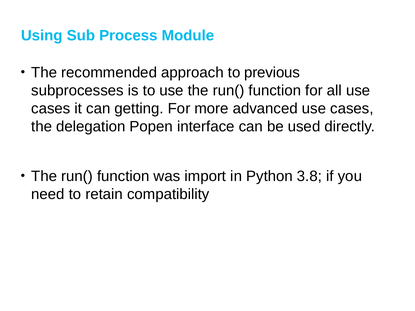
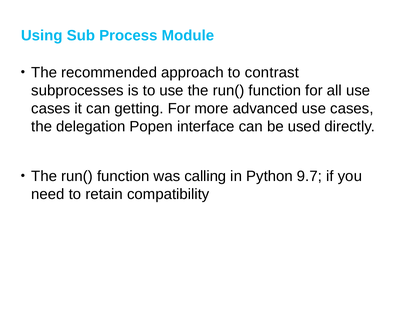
previous: previous -> contrast (272, 73)
import: import -> calling (205, 176)
3.8: 3.8 -> 9.7 (309, 176)
